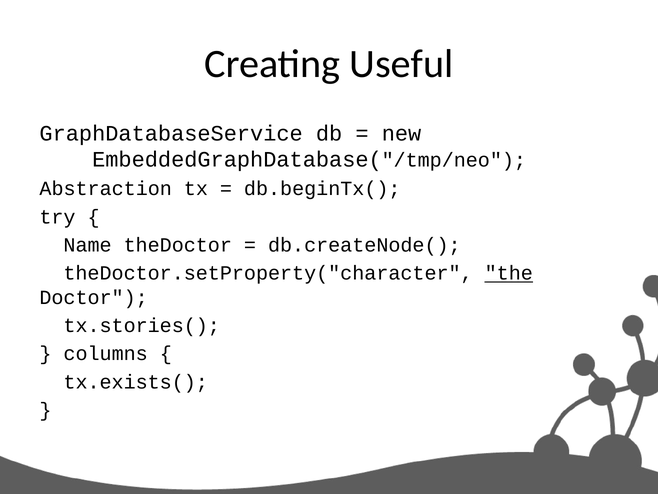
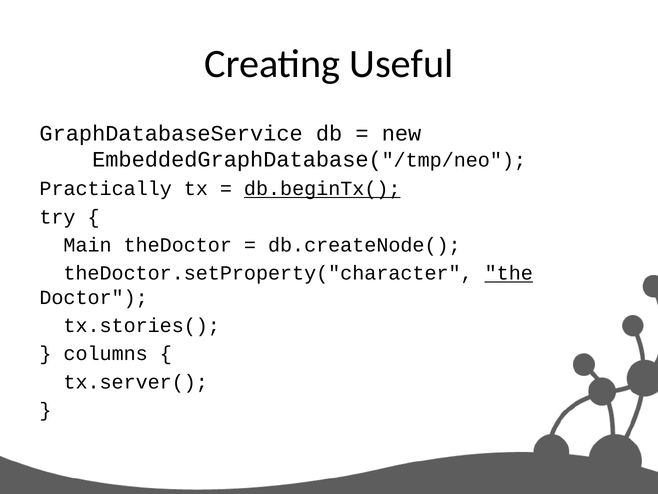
Abstraction: Abstraction -> Practically (106, 189)
db.beginTx( underline: none -> present (322, 189)
Name: Name -> Main (88, 245)
tx.exists(: tx.exists( -> tx.server( (136, 381)
